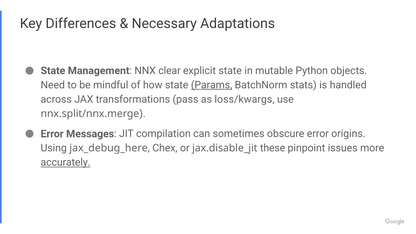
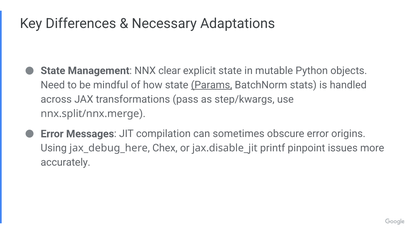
loss/kwargs: loss/kwargs -> step/kwargs (245, 99)
these: these -> printf (273, 148)
accurately underline: present -> none (66, 163)
